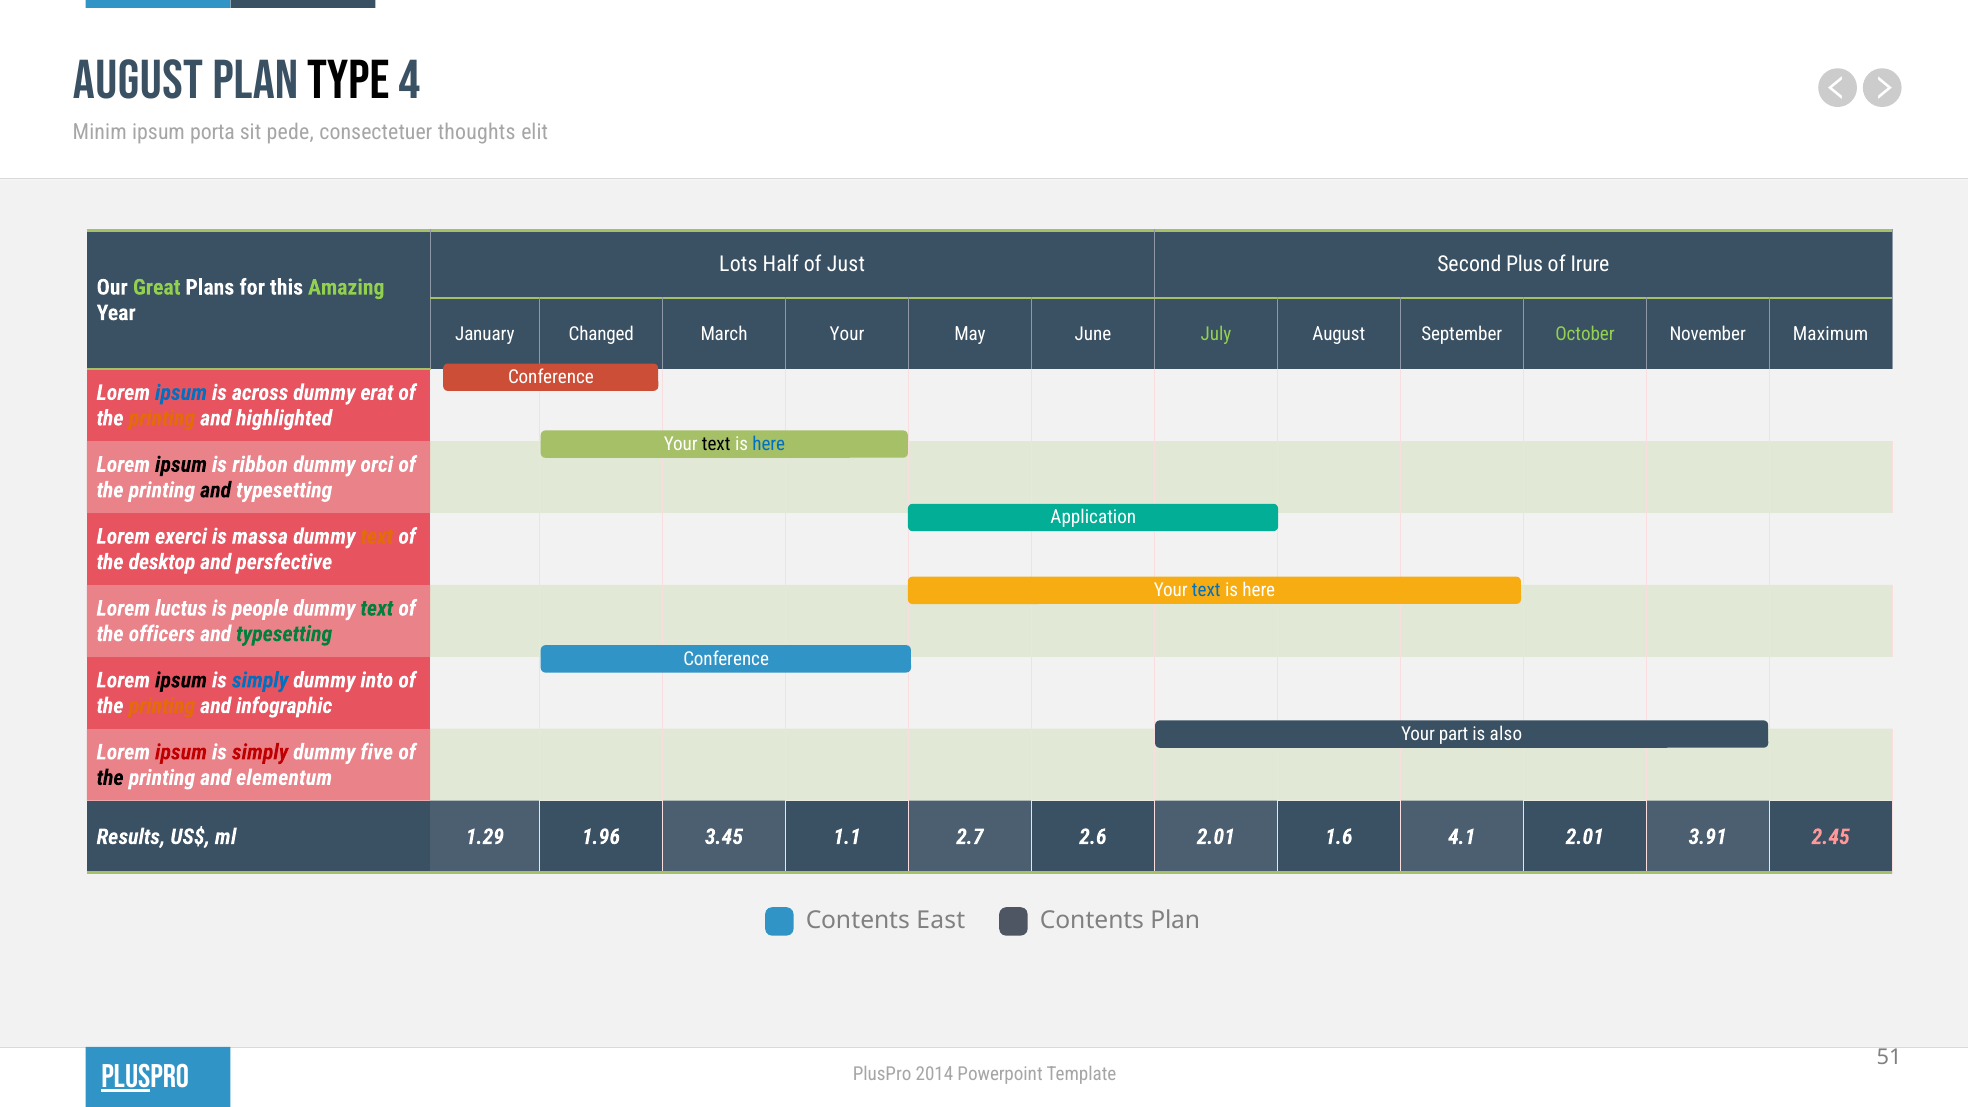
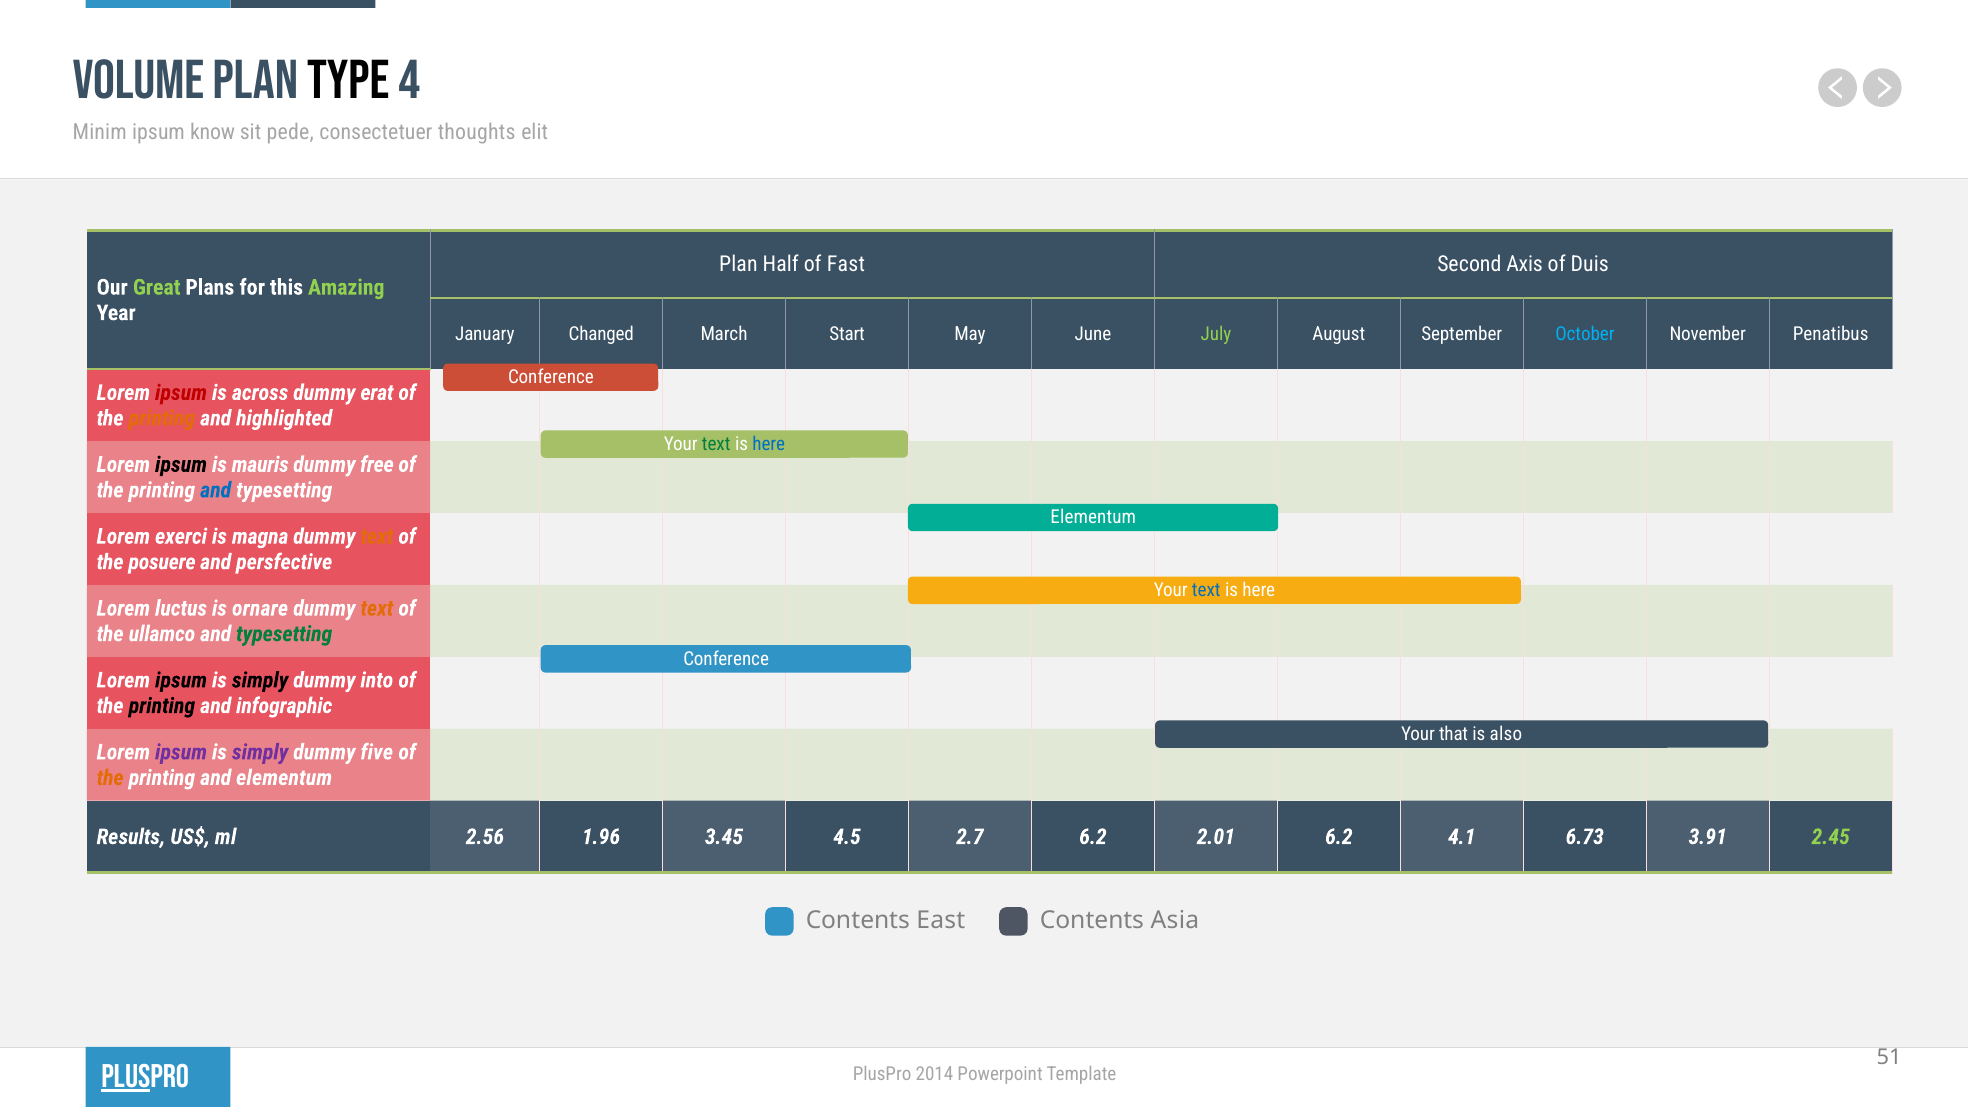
August: August -> Volume (138, 80)
porta: porta -> know (213, 133)
Lots: Lots -> Plan (738, 265)
Just: Just -> Fast (846, 265)
Plus: Plus -> Axis (1525, 265)
Irure: Irure -> Duis (1590, 265)
March Your: Your -> Start (847, 334)
October colour: light green -> light blue (1585, 334)
Maximum: Maximum -> Penatibus (1831, 334)
ipsum colour: blue -> red (181, 393)
text colour: black -> green (716, 444)
ribbon: ribbon -> mauris (260, 465)
orci: orci -> free (377, 465)
and colour: black -> blue (216, 490)
Application: Application -> Elementum (1093, 518)
massa: massa -> magna (260, 536)
desktop: desktop -> posuere (162, 562)
people: people -> ornare (260, 608)
text colour: green -> orange (377, 608)
officers: officers -> ullamco (162, 634)
simply colour: blue -> black (260, 680)
printing colour: orange -> black (162, 706)
part: part -> that (1454, 734)
ipsum colour: red -> purple (181, 752)
simply colour: red -> purple (260, 752)
the colour: black -> orange (110, 778)
1.29: 1.29 -> 2.56 (485, 837)
1.1: 1.1 -> 4.5 (847, 837)
2.7 2.6: 2.6 -> 6.2 (1093, 837)
2.01 1.6: 1.6 -> 6.2 (1339, 837)
4.1 2.01: 2.01 -> 6.73 (1585, 837)
2.45 colour: pink -> light green (1831, 837)
Contents Plan: Plan -> Asia (1175, 921)
